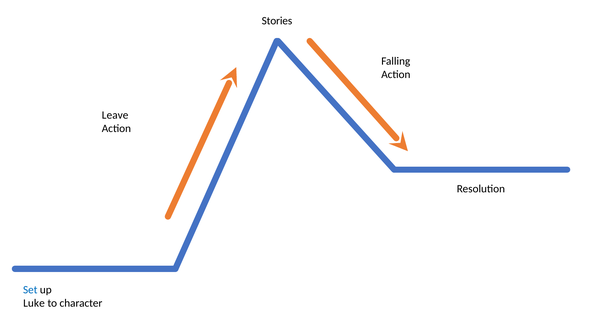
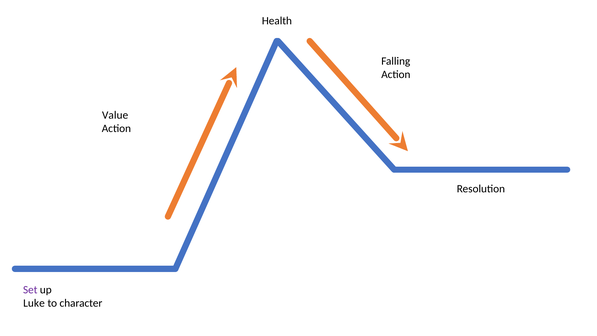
Stories: Stories -> Health (277, 21)
Leave: Leave -> Value (115, 115)
Set colour: blue -> purple (30, 290)
